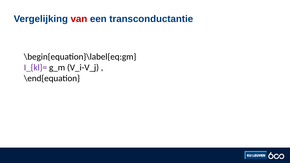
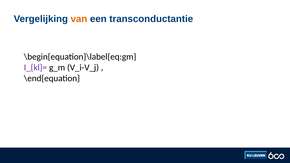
van colour: red -> orange (79, 19)
